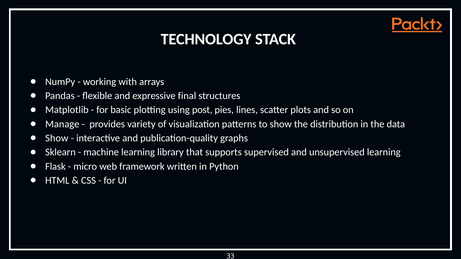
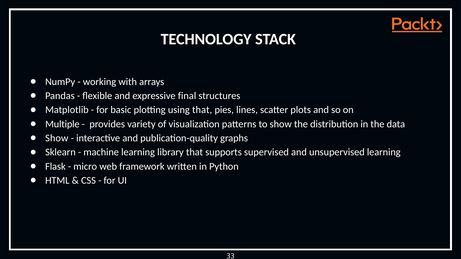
using post: post -> that (202, 110)
Manage: Manage -> Multiple (62, 124)
